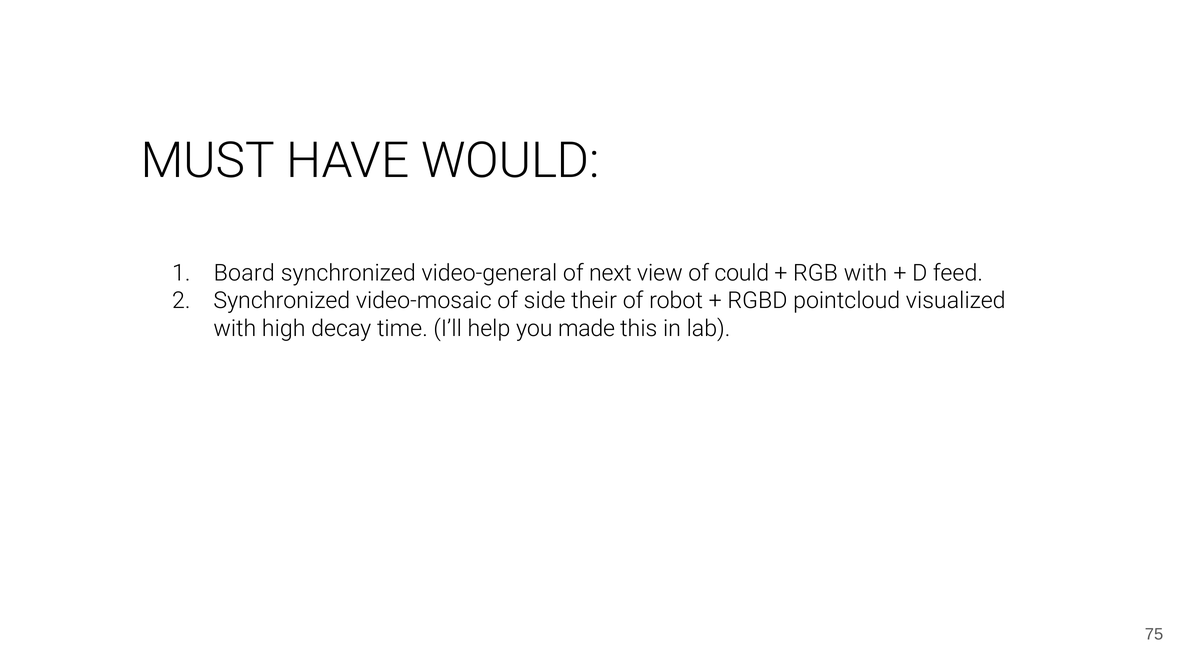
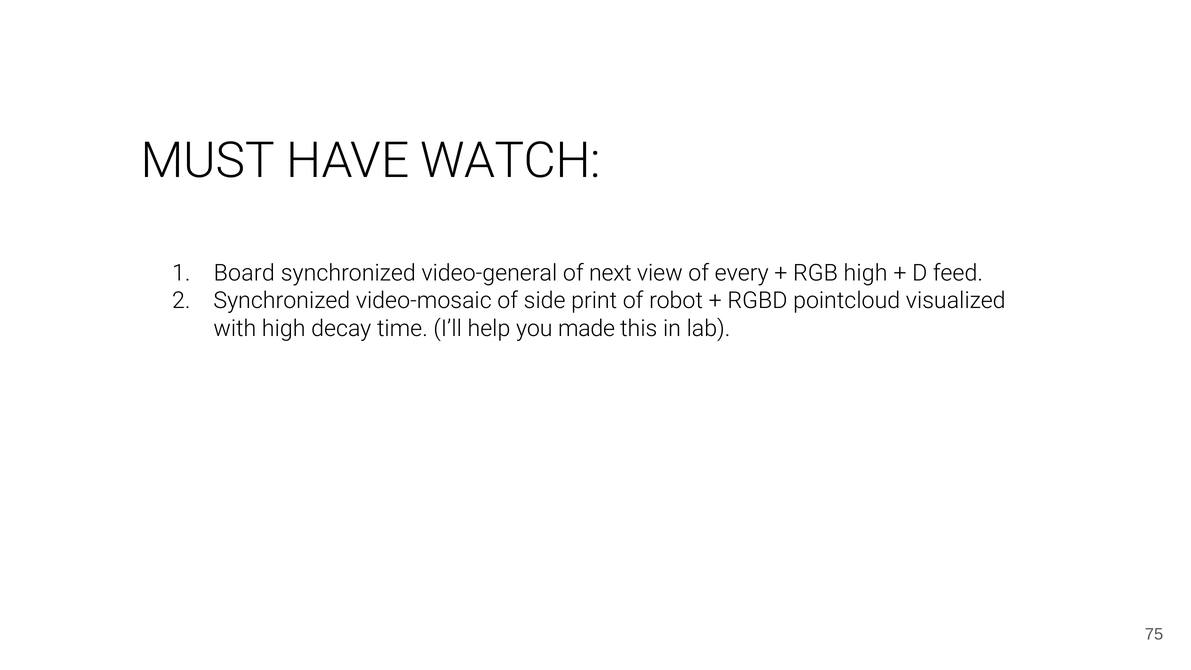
WOULD: WOULD -> WATCH (510, 161)
could: could -> every (742, 273)
RGB with: with -> high (866, 273)
their: their -> print (594, 301)
